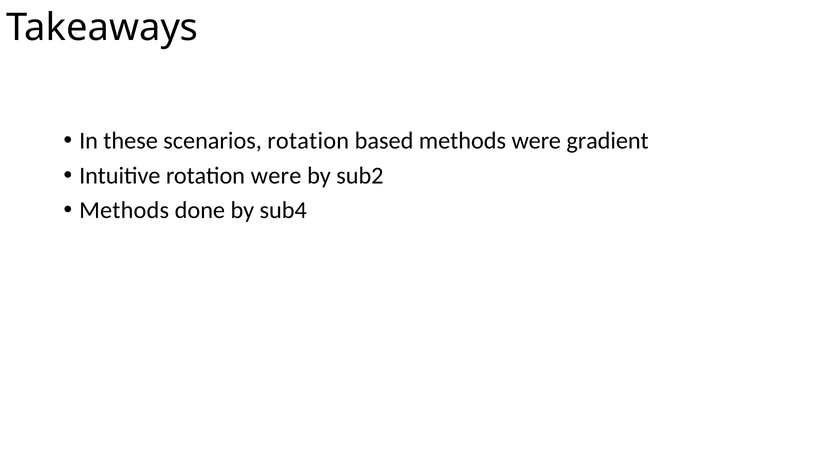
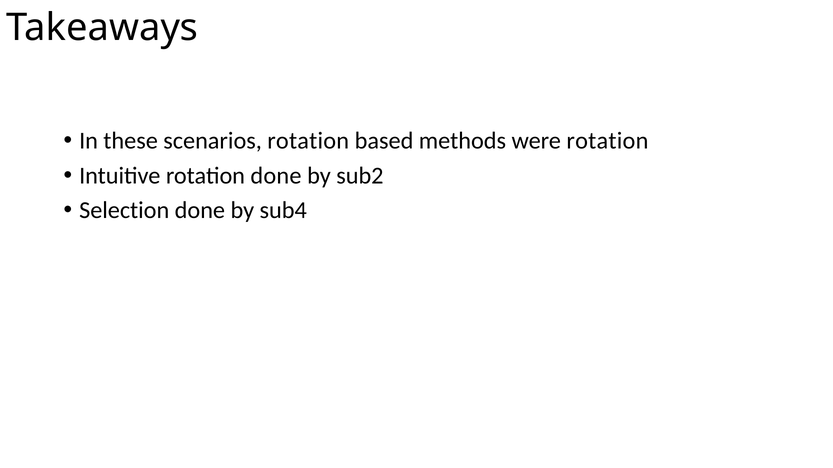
were gradient: gradient -> rotation (607, 141)
rotation were: were -> done (276, 176)
Methods: Methods -> Selection (124, 211)
